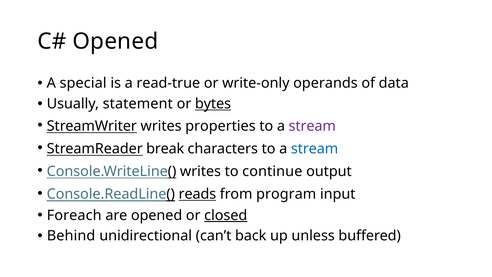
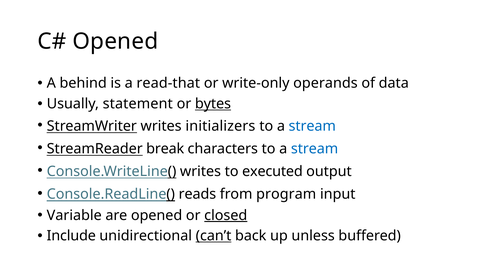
special: special -> behind (83, 83)
read-true: read-true -> read-that (168, 83)
properties: properties -> initializers (220, 126)
stream colour: purple -> blue (312, 126)
continue: continue -> executed (272, 171)
reads underline: present -> none (197, 194)
Foreach: Foreach -> Variable (74, 215)
Behind: Behind -> Include (71, 236)
can’t underline: none -> present (214, 236)
